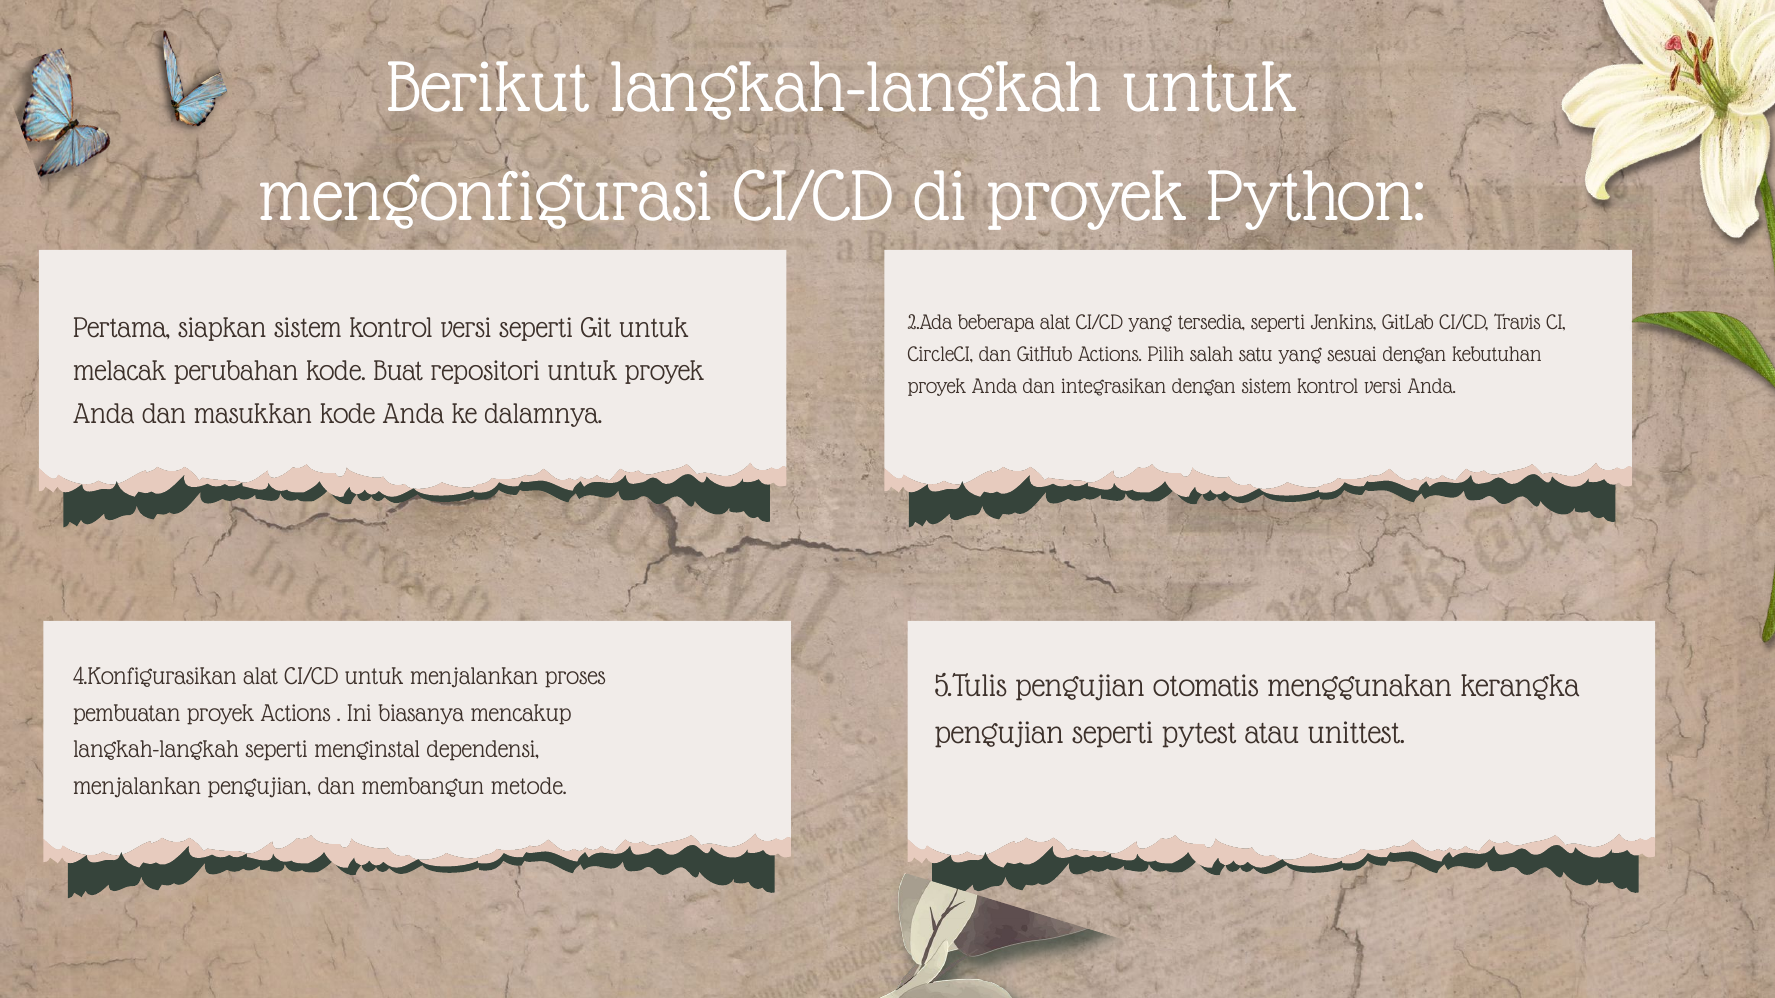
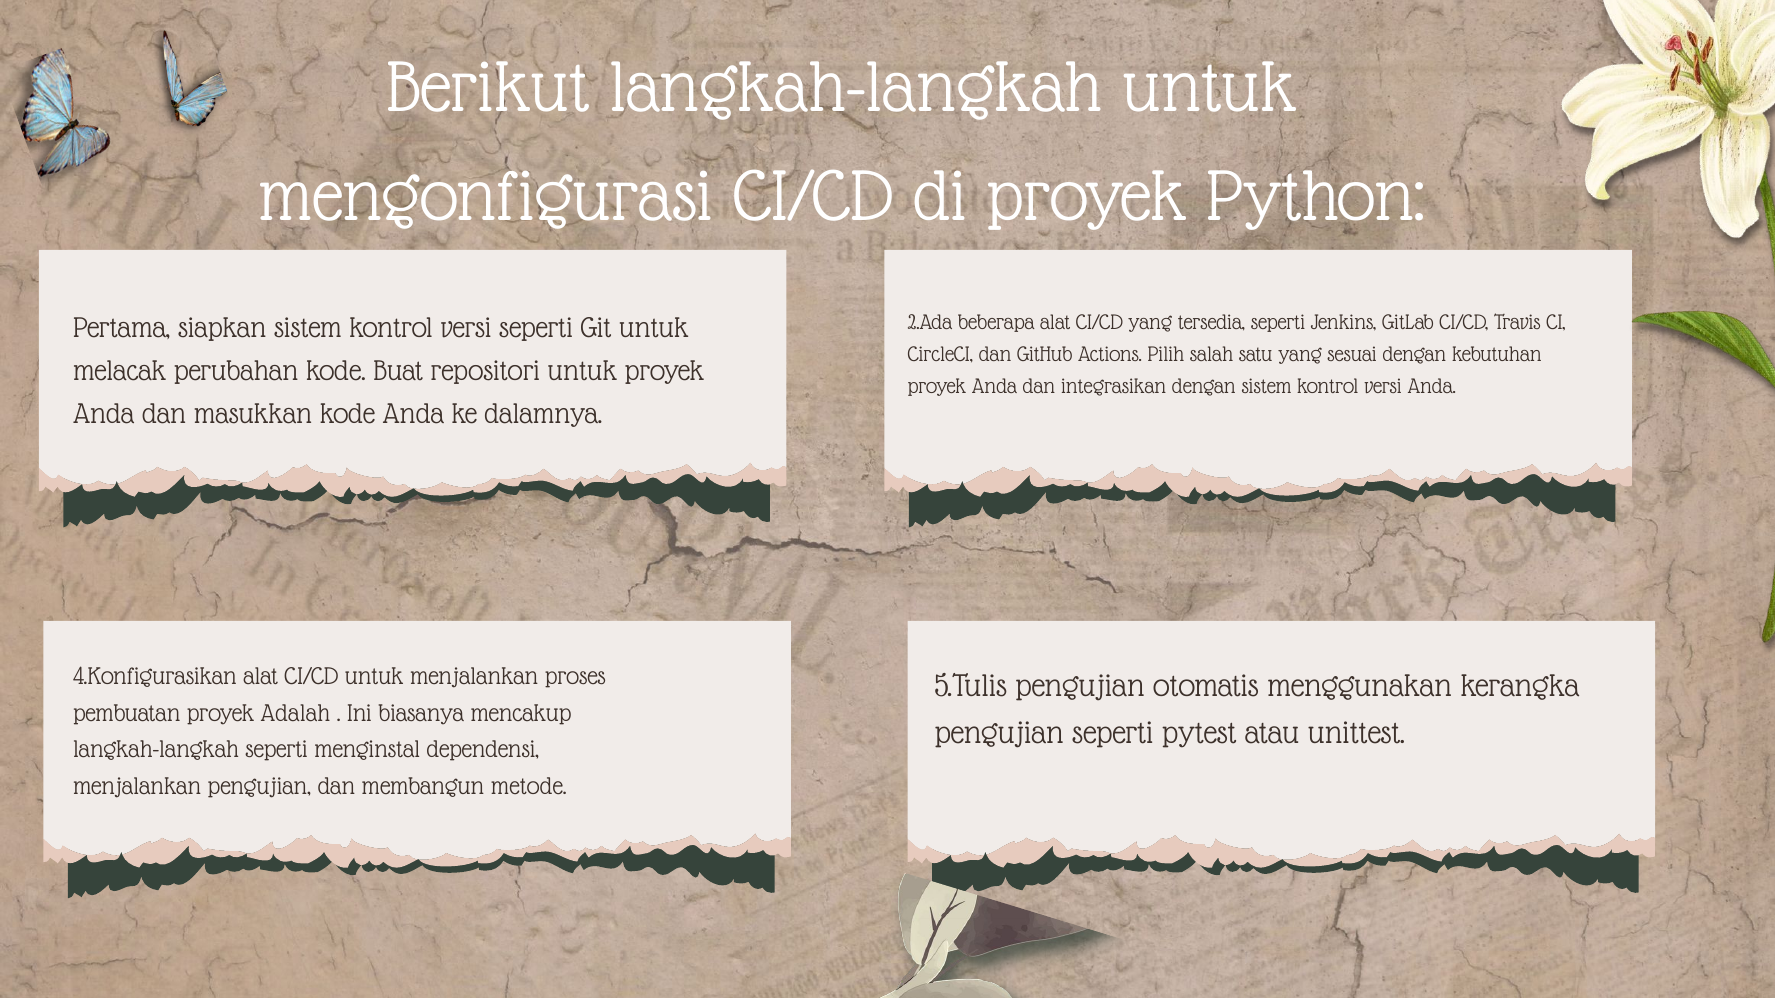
proyek Actions: Actions -> Adalah (295, 713)
